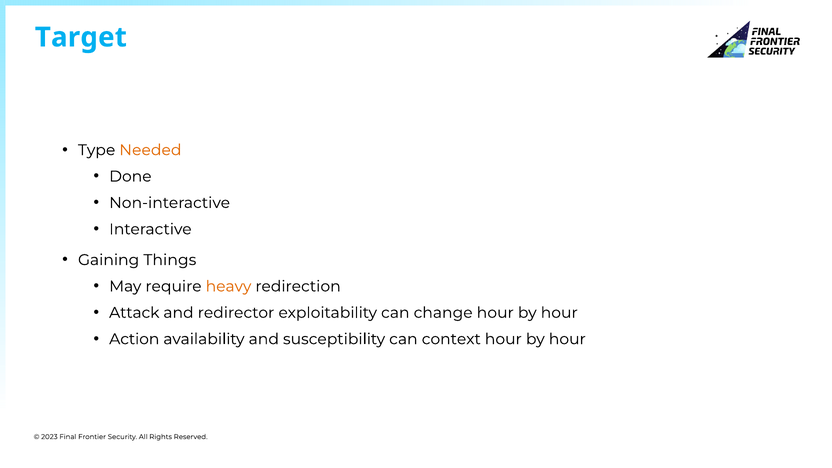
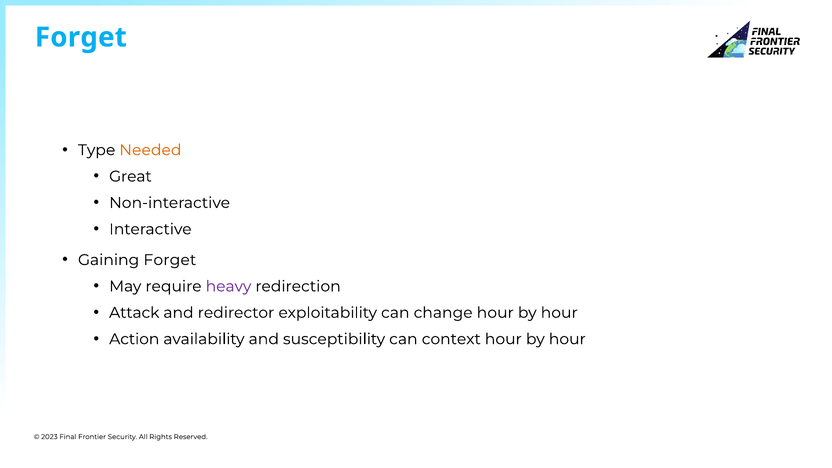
Target: Target -> Forget (81, 37)
Done: Done -> Great (130, 176)
Gaining Things: Things -> Forget (170, 260)
heavy colour: orange -> purple (229, 286)
